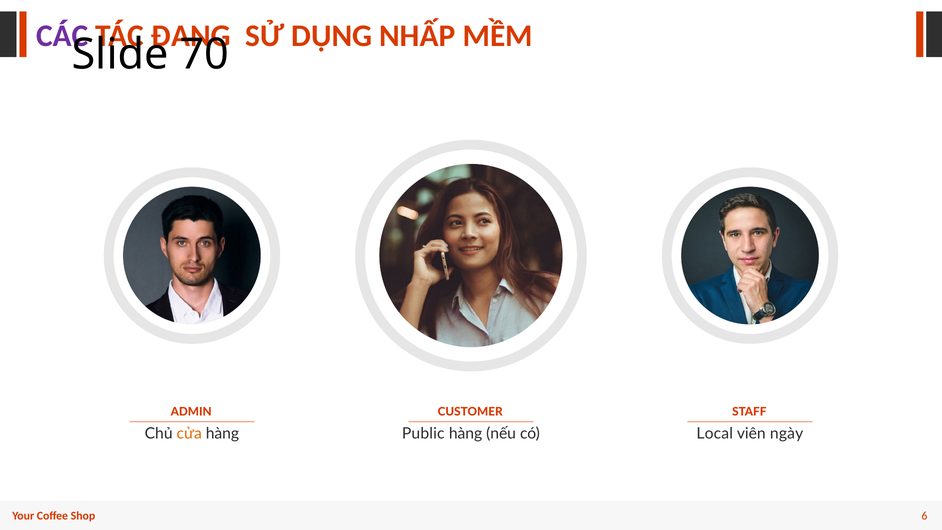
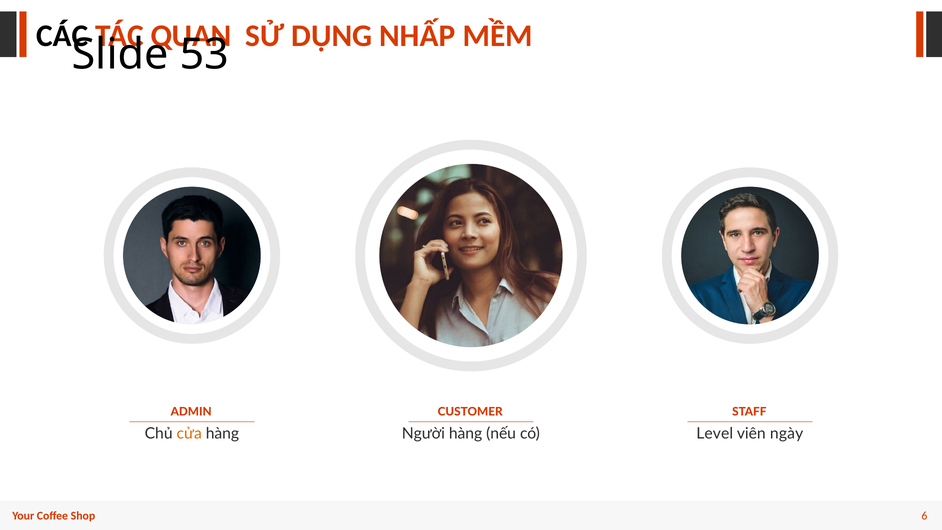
CÁC colour: purple -> black (62, 36)
ĐANG: ĐANG -> QUAN (191, 36)
70: 70 -> 53 (204, 55)
Public: Public -> Người (423, 434)
Local: Local -> Level (715, 434)
